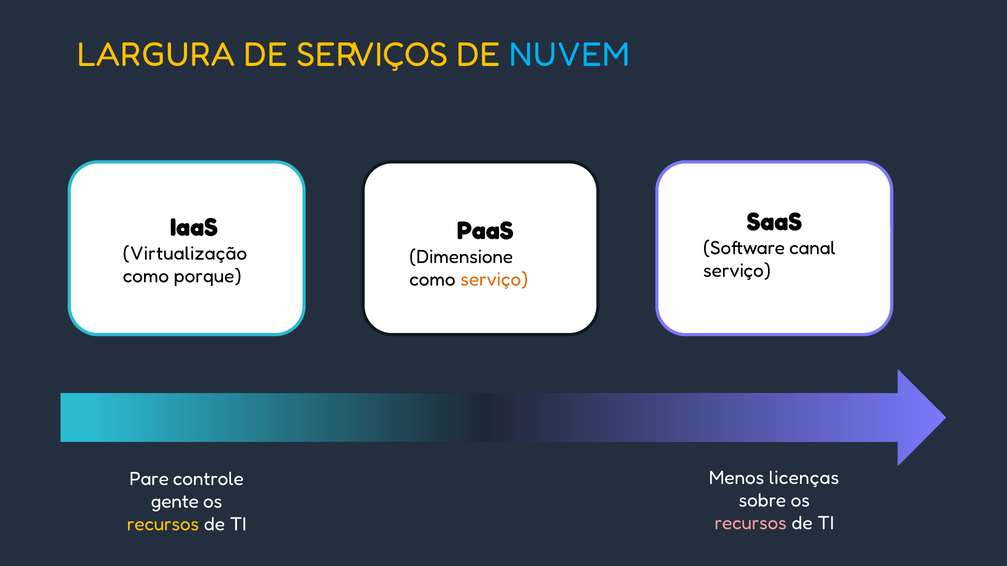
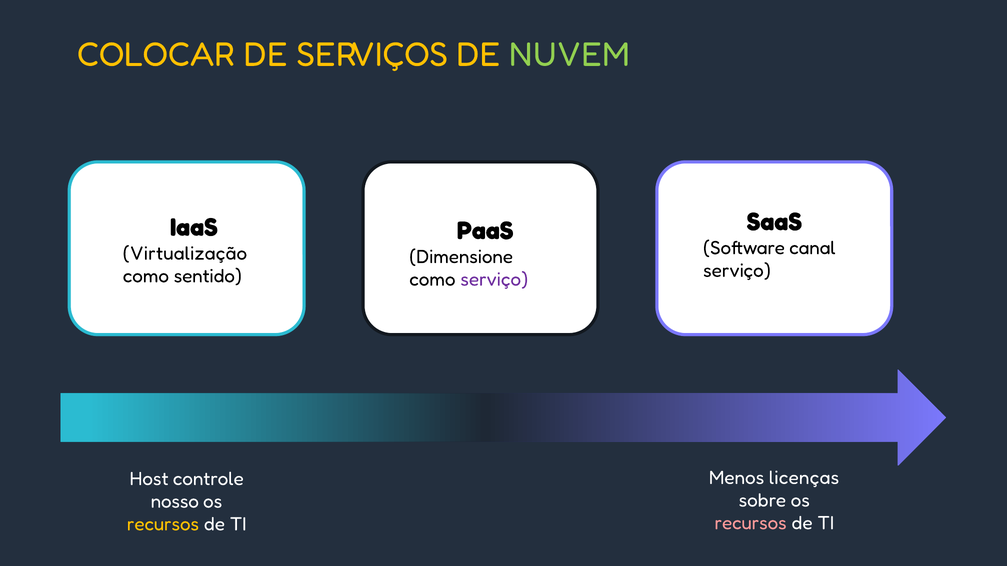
LARGURA: LARGURA -> COLOCAR (156, 55)
NUVEM colour: light blue -> light green (569, 55)
porque: porque -> sentido (208, 276)
serviço colour: orange -> purple (494, 280)
Pare: Pare -> Host (149, 479)
gente: gente -> nosso (175, 502)
